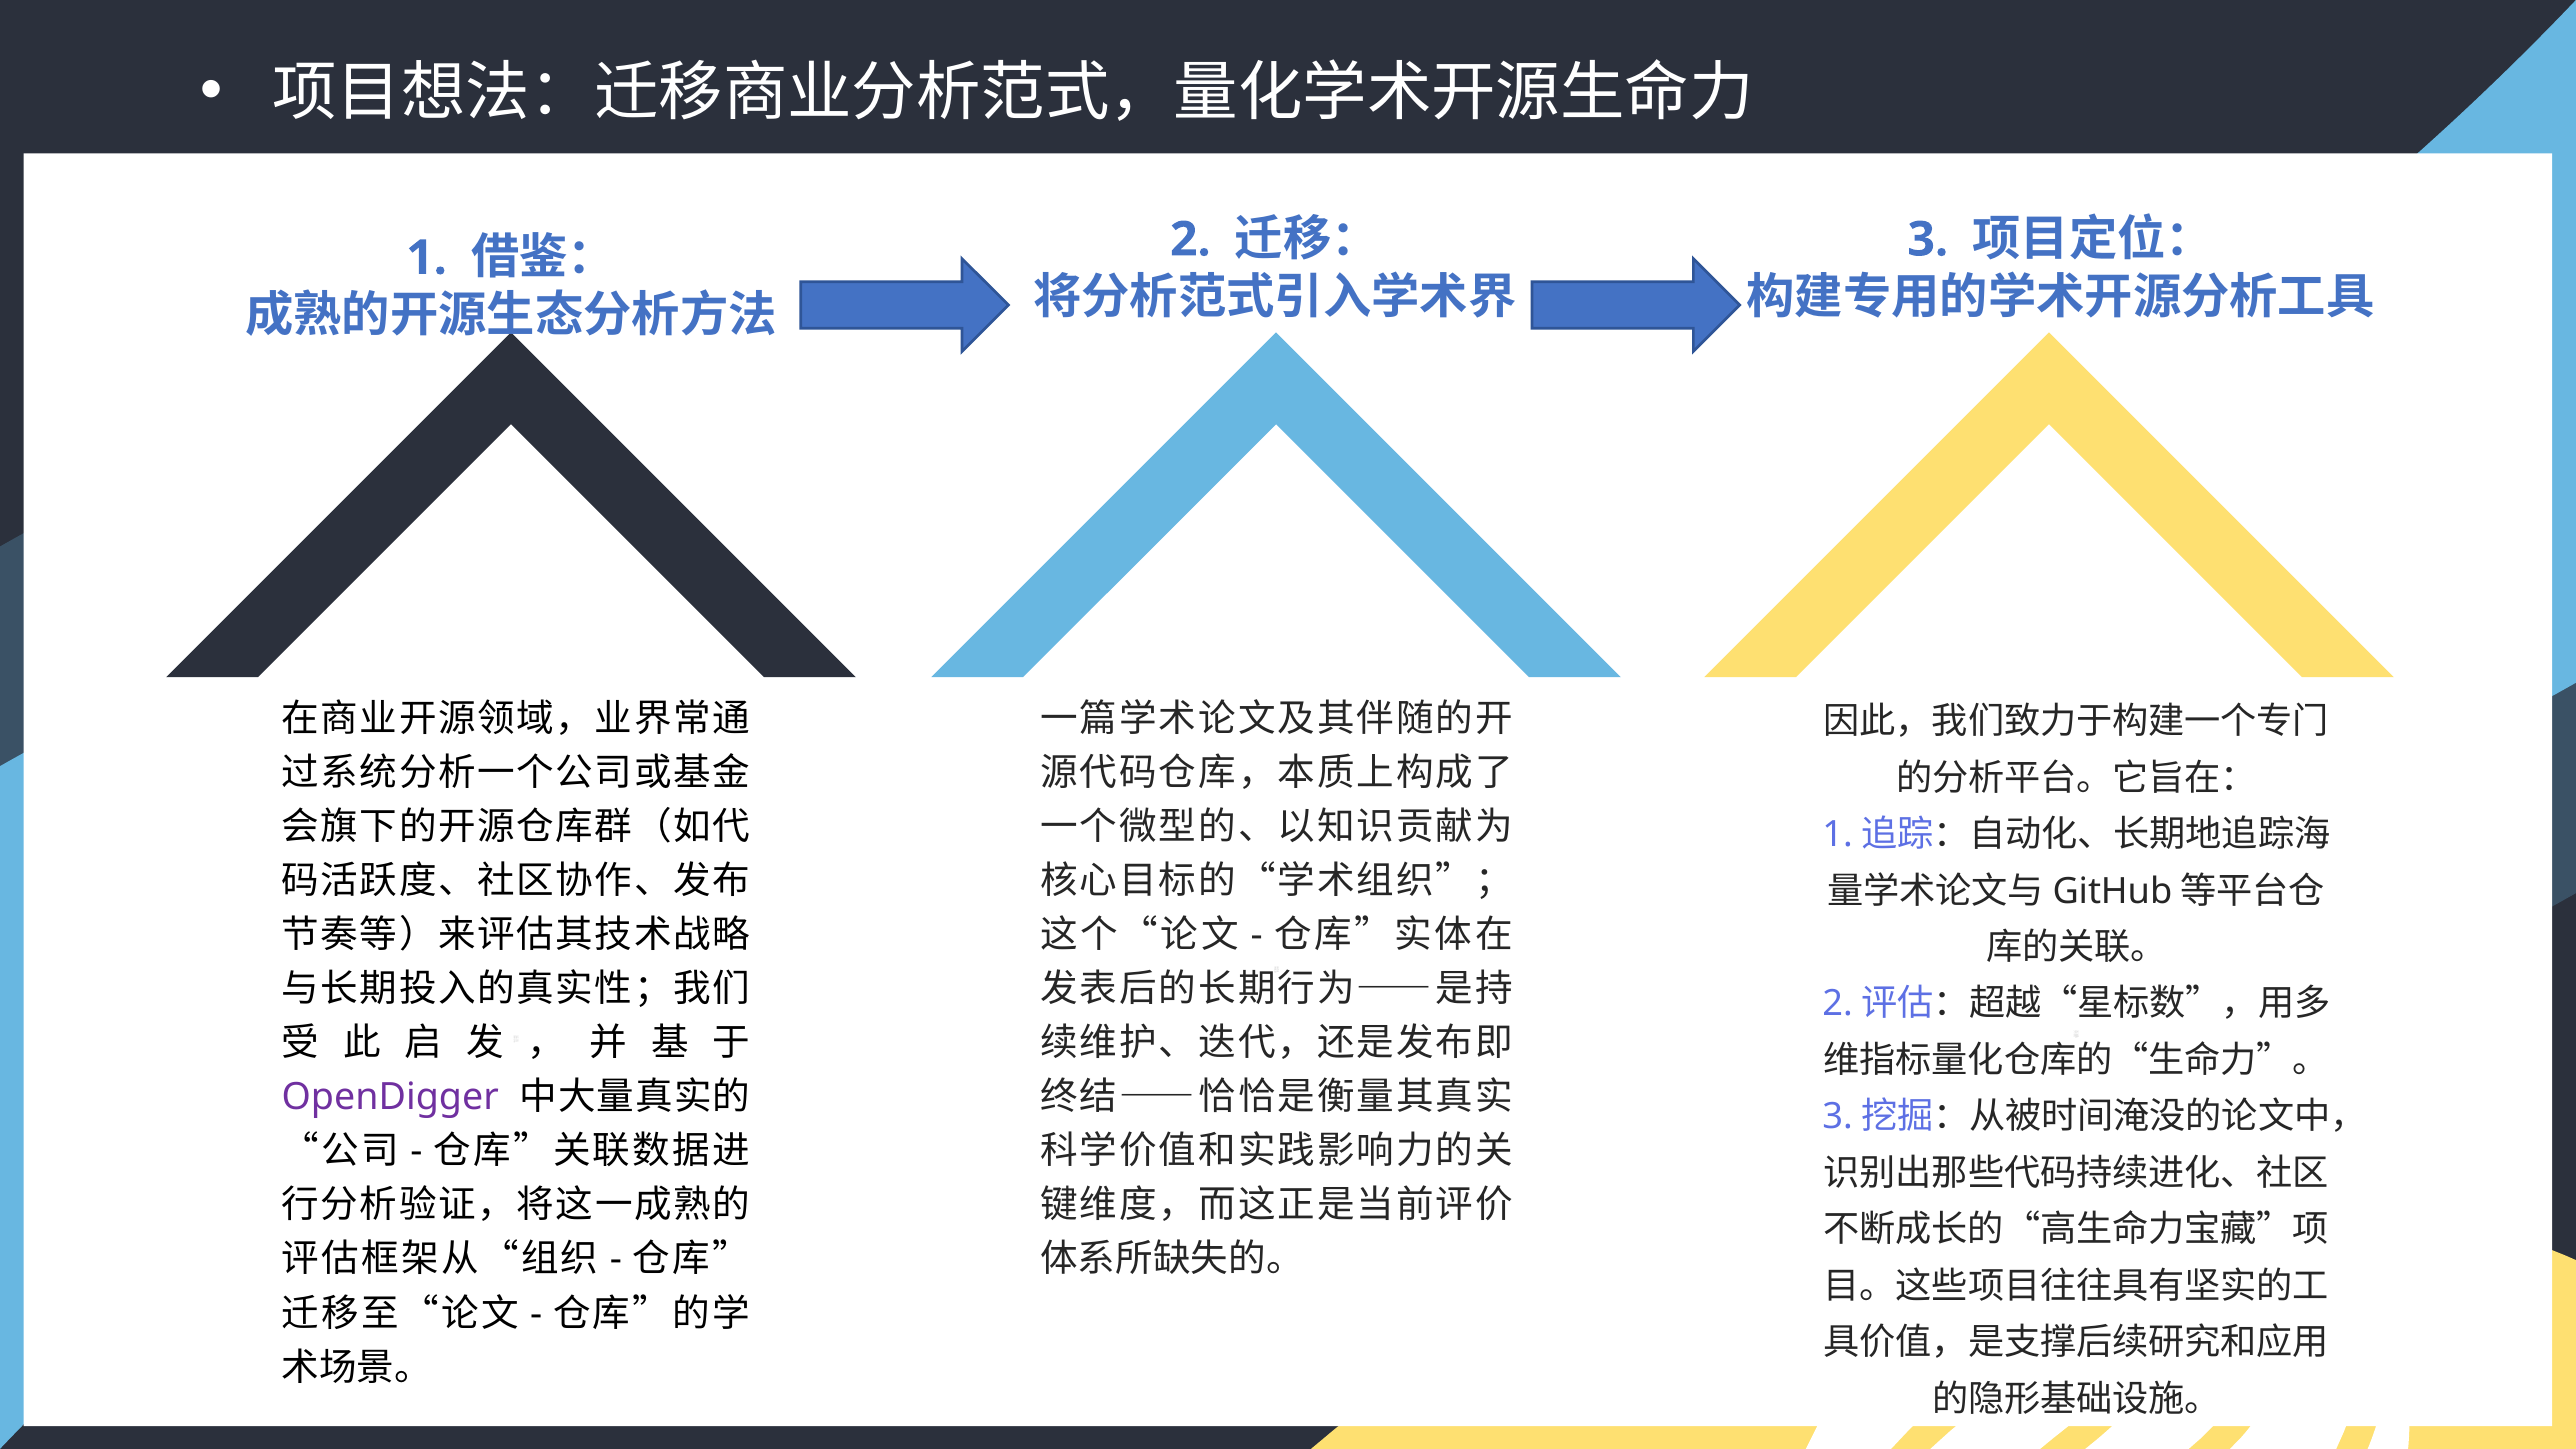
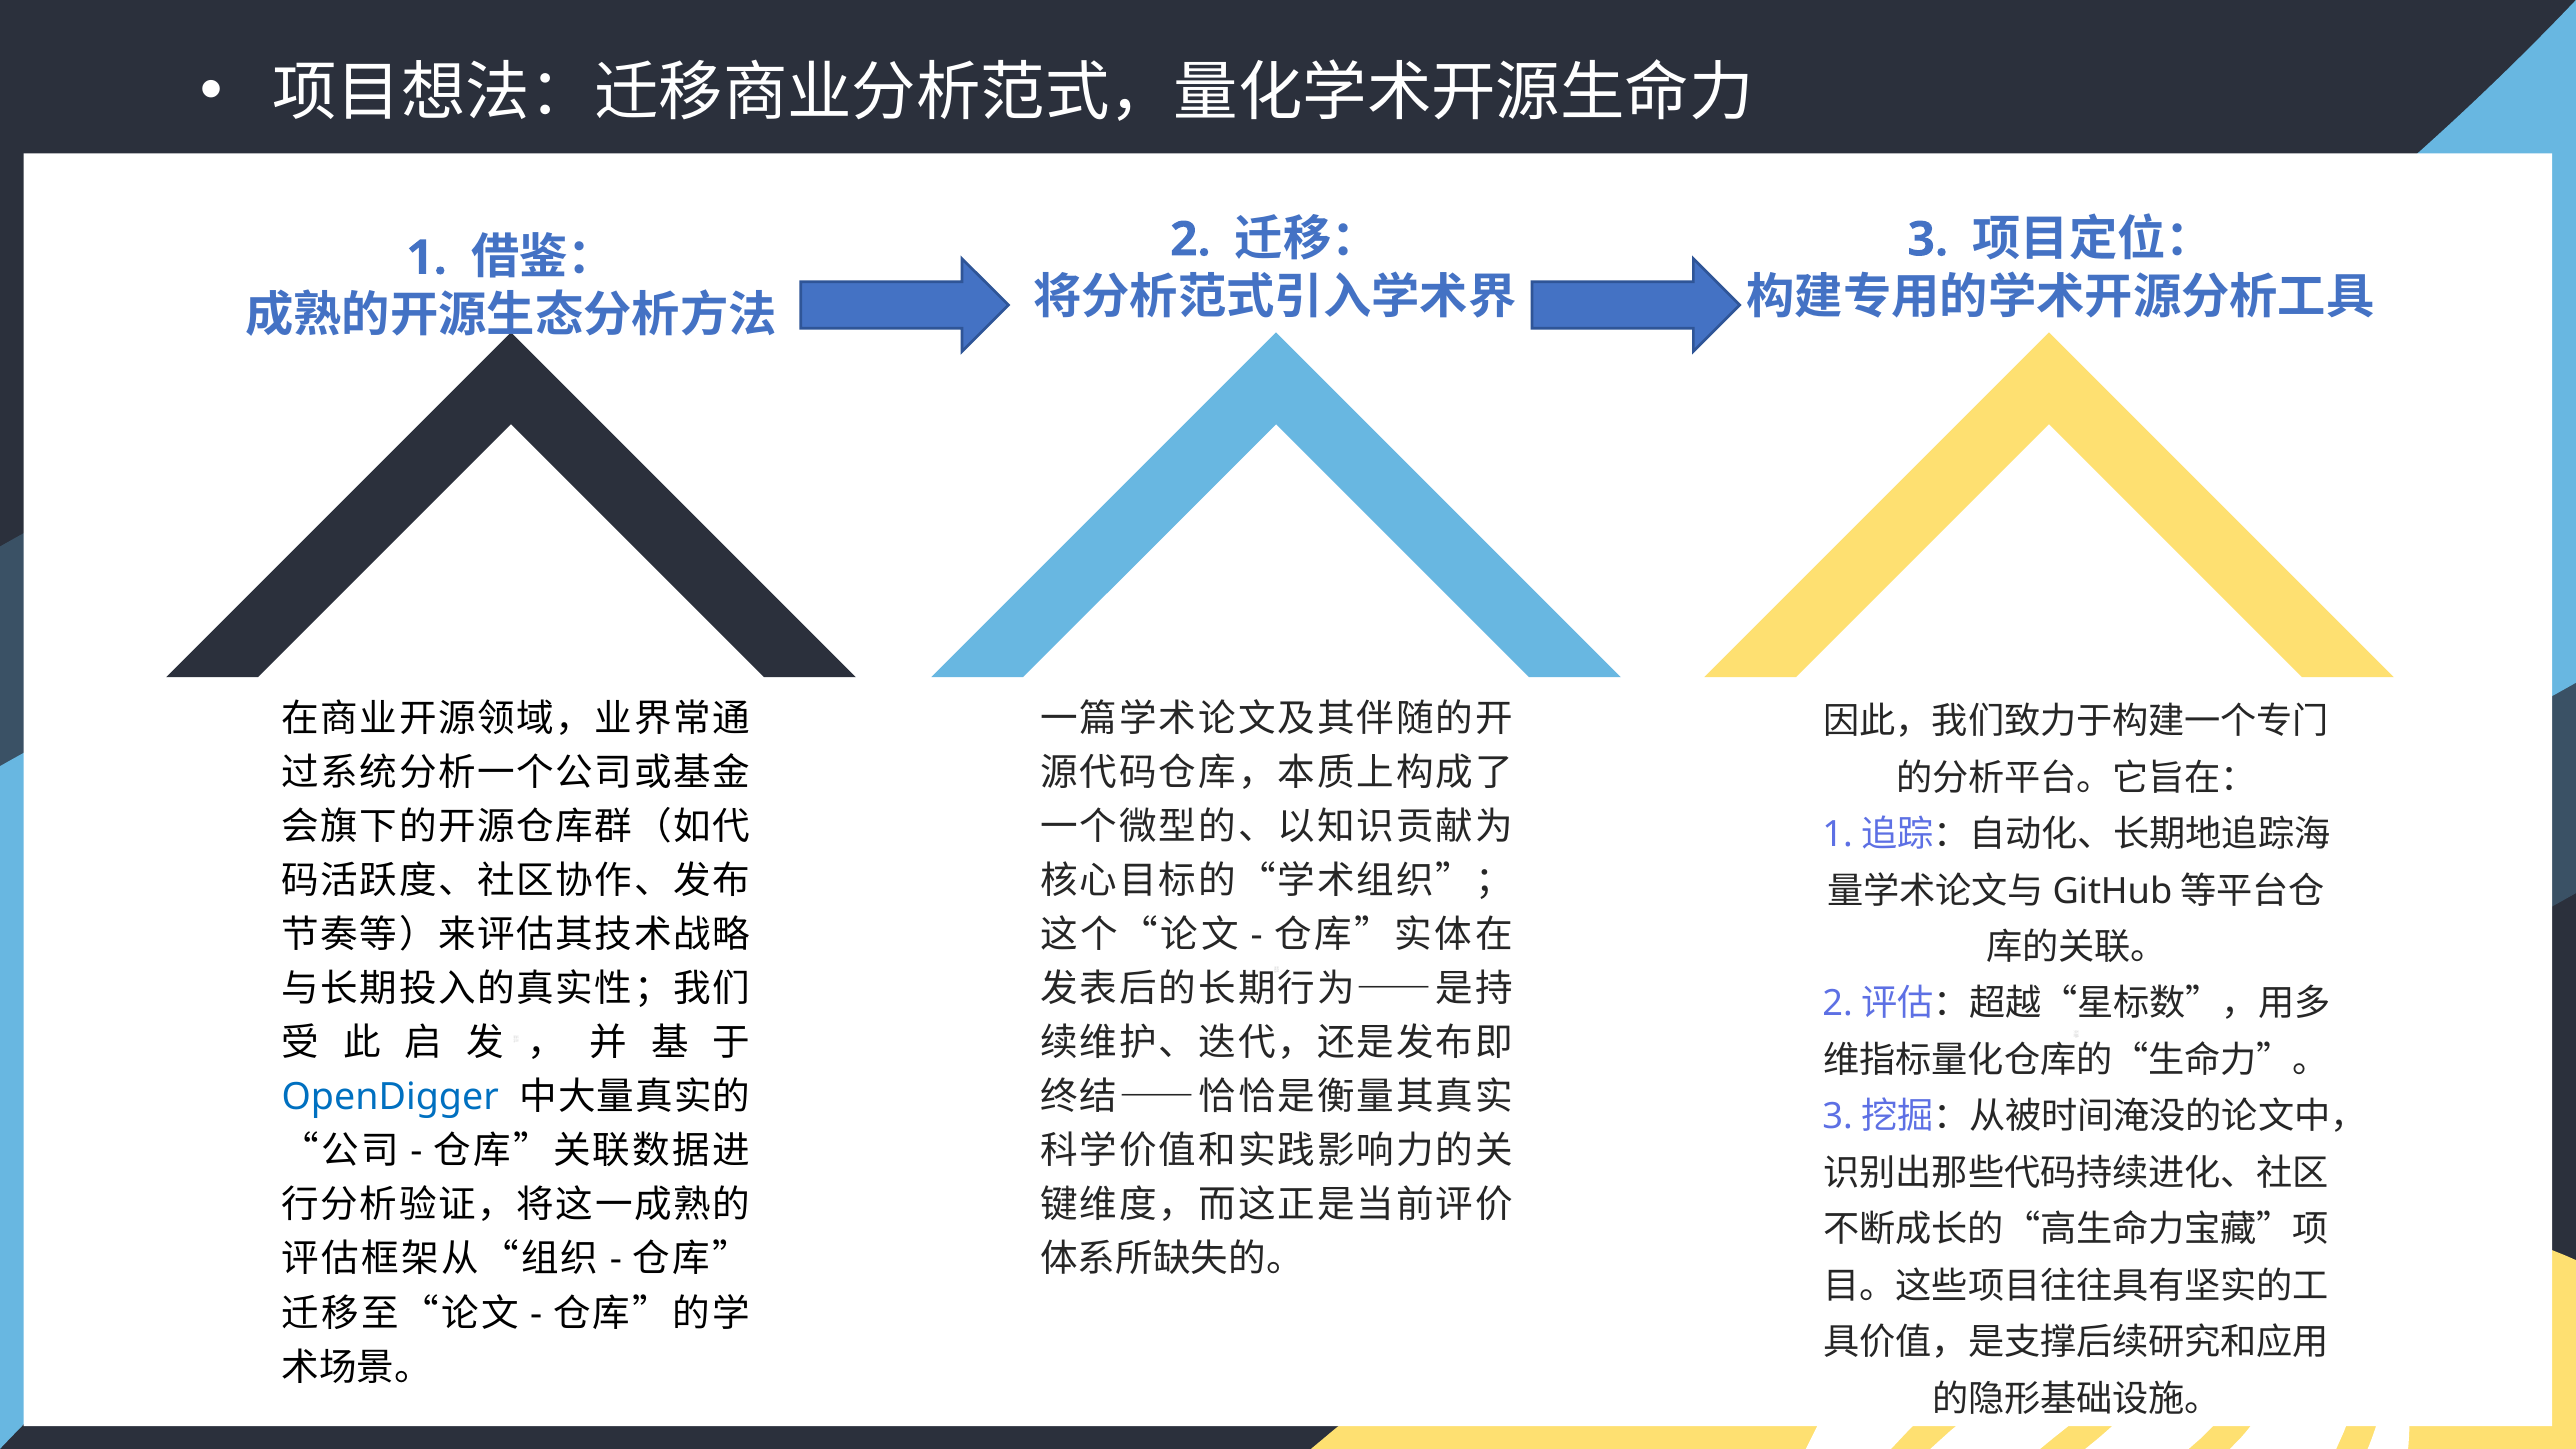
OpenDigger colour: purple -> blue (390, 1097)
